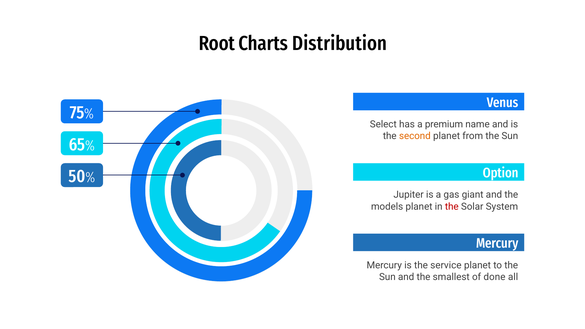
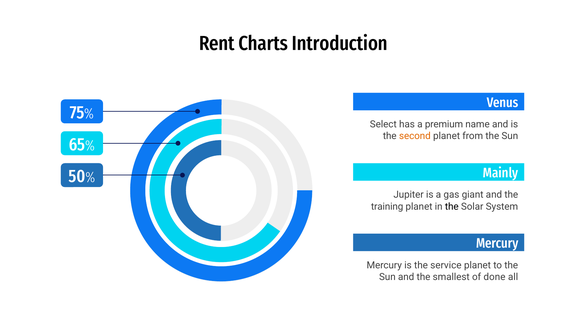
Root: Root -> Rent (217, 43)
Distribution: Distribution -> Introduction (340, 43)
Option: Option -> Mainly (501, 173)
models: models -> training (387, 207)
the colour: red -> black (452, 207)
